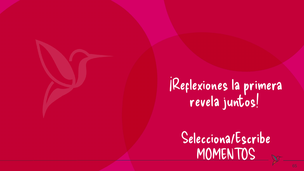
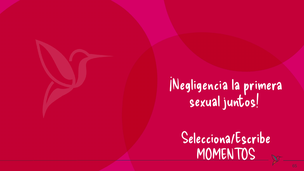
¡Reflexiones: ¡Reflexiones -> ¡Negligencia (199, 85)
revela: revela -> sexual (205, 101)
